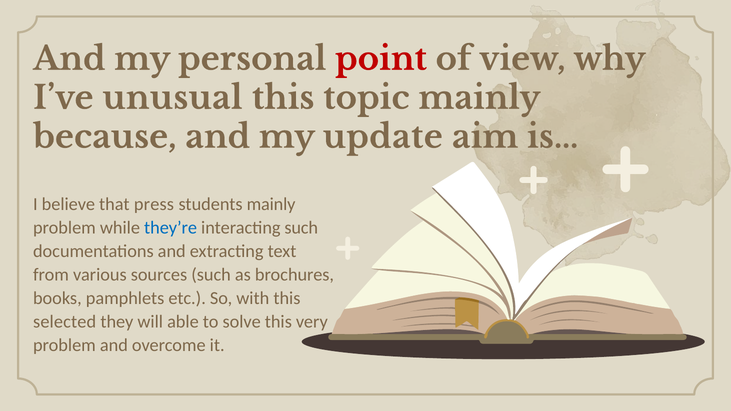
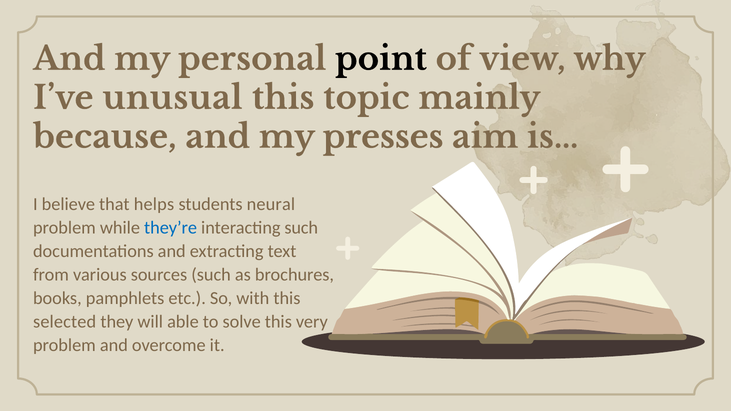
point colour: red -> black (381, 59)
update: update -> presses (383, 137)
press: press -> helps (154, 204)
students mainly: mainly -> neural (271, 204)
